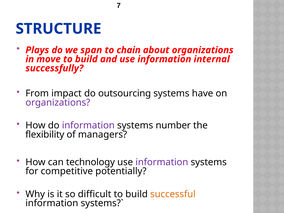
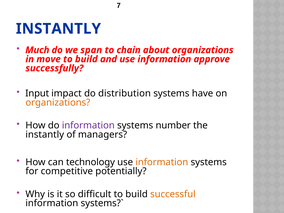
STRUCTURE: STRUCTURE -> INSTANTLY (58, 29)
Plays: Plays -> Much (37, 50)
internal: internal -> approve (212, 59)
From: From -> Input (37, 93)
outsourcing: outsourcing -> distribution (124, 93)
organizations colour: purple -> orange (58, 103)
flexibility: flexibility -> instantly (45, 135)
information colour: purple -> orange (162, 162)
